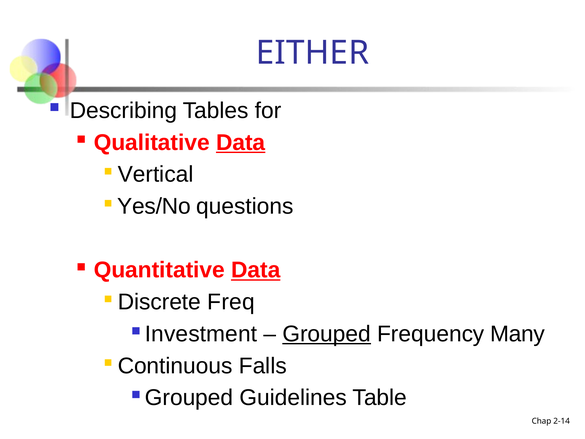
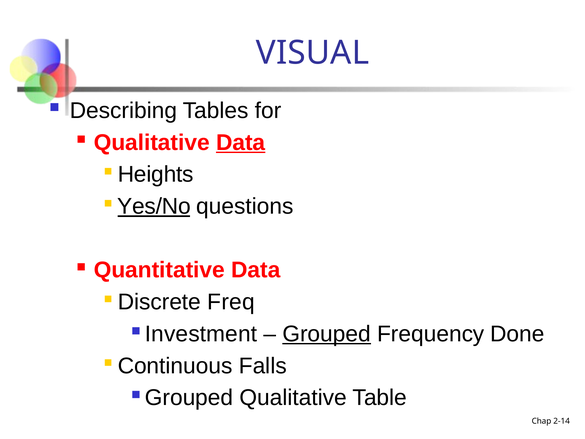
EITHER: EITHER -> VISUAL (313, 53)
Vertical: Vertical -> Heights (156, 174)
Yes/No underline: none -> present (154, 206)
Data underline: present -> none (256, 270)
Many: Many -> Done (517, 334)
Grouped Guidelines: Guidelines -> Qualitative (293, 397)
